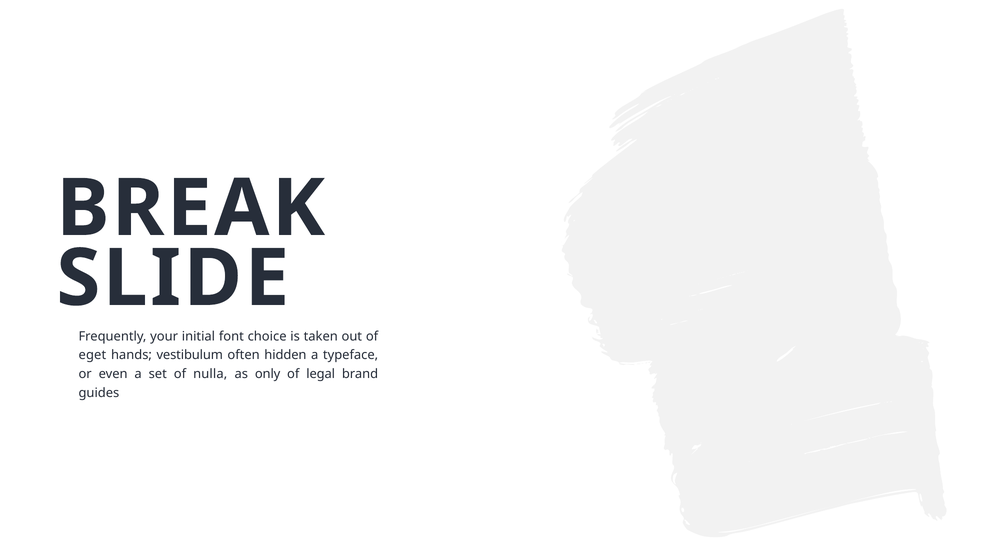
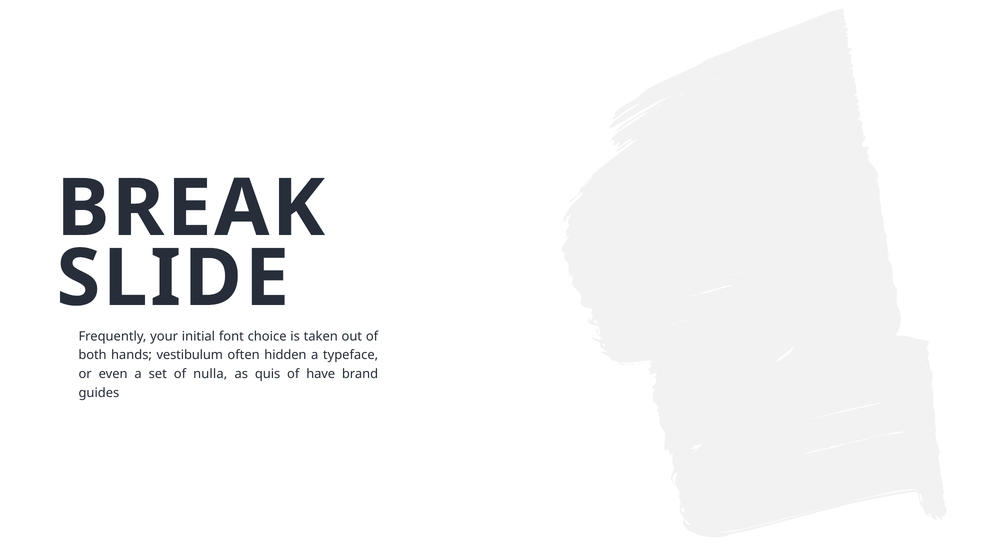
eget: eget -> both (93, 355)
only: only -> quis (268, 374)
legal: legal -> have (321, 374)
